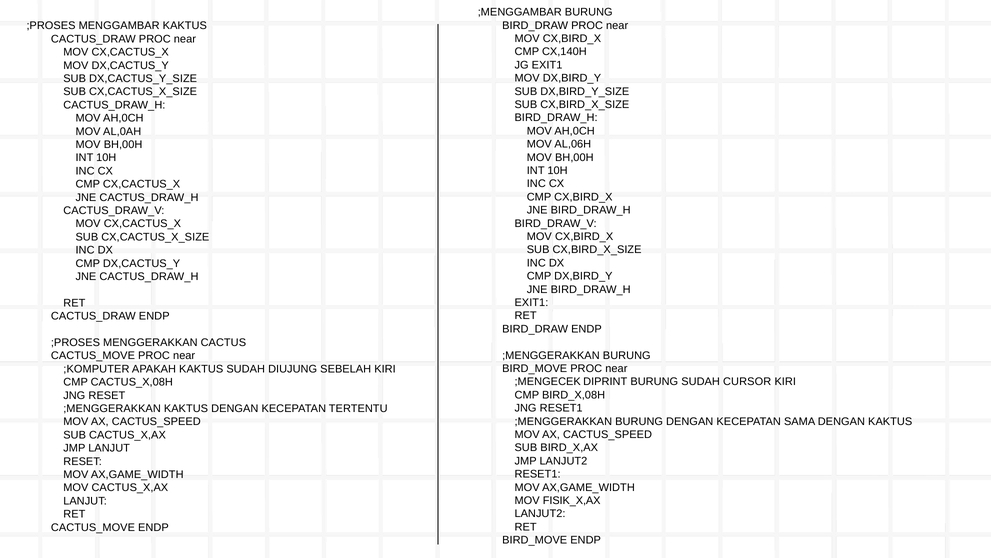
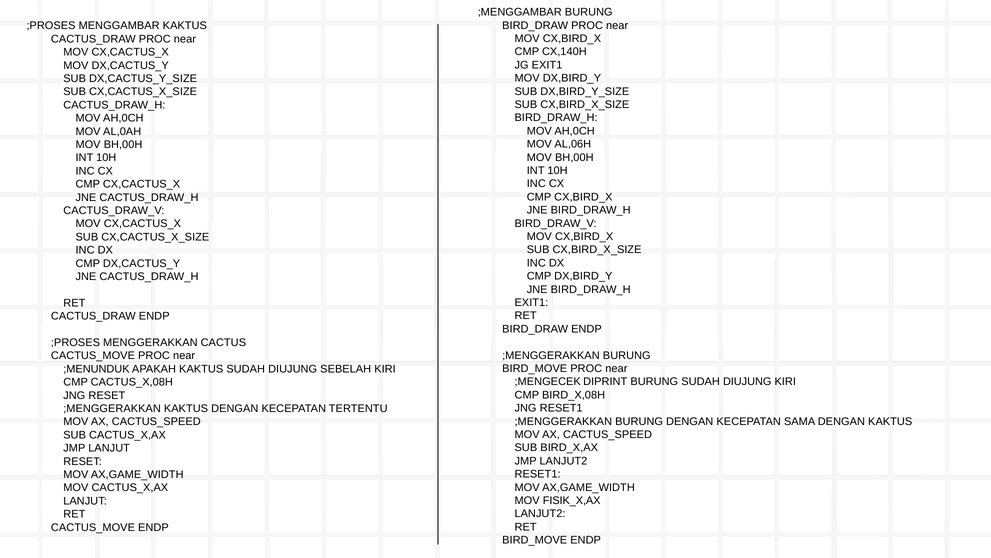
;KOMPUTER: ;KOMPUTER -> ;MENUNDUK (96, 369)
BURUNG SUDAH CURSOR: CURSOR -> DIUJUNG (747, 381)
